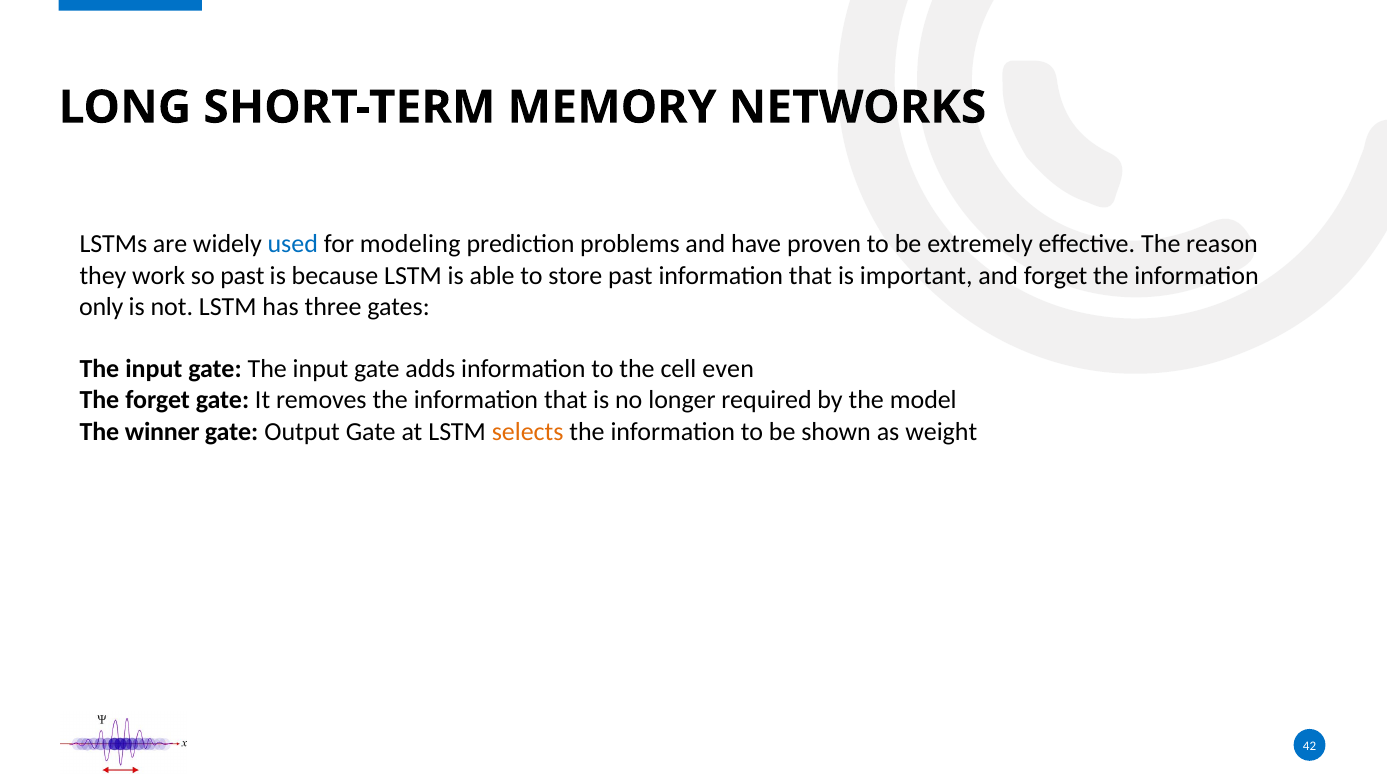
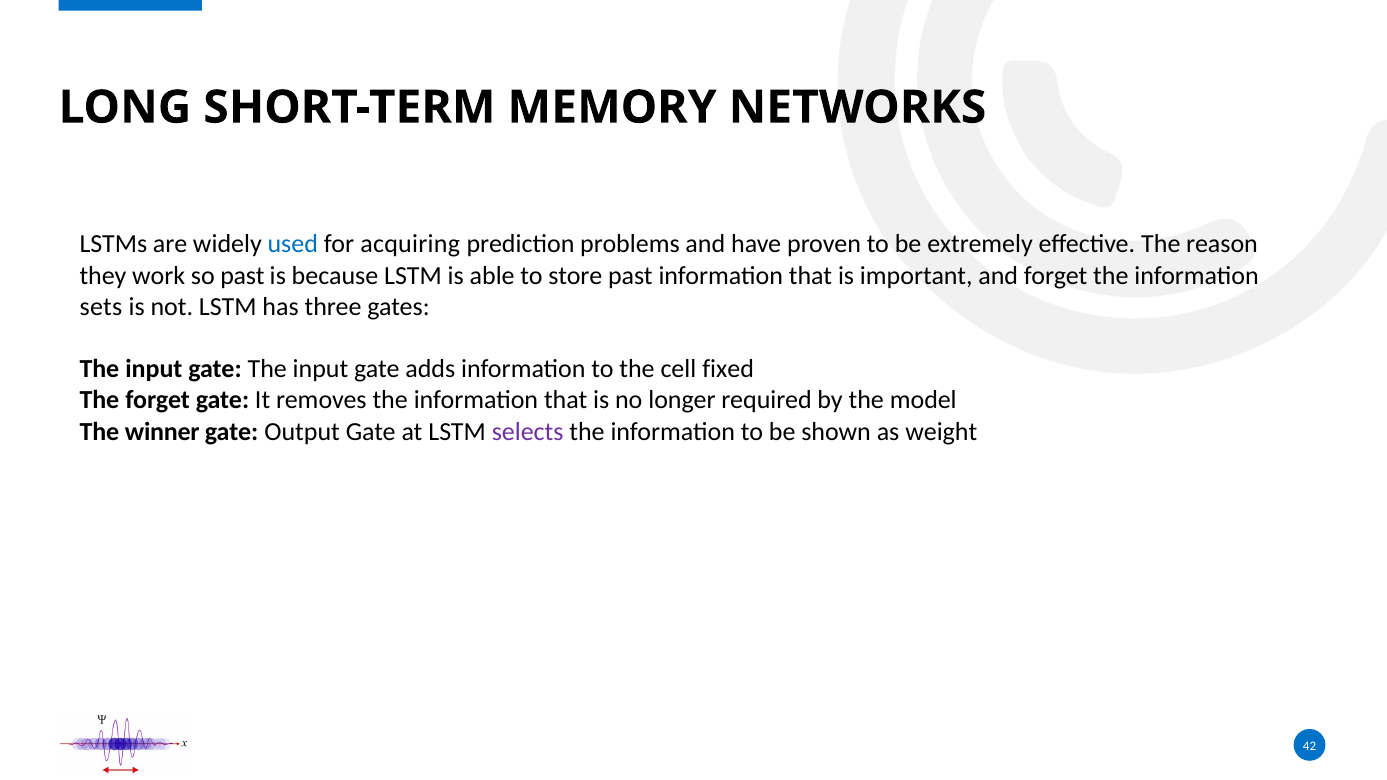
modeling: modeling -> acquiring (410, 244)
only: only -> sets (101, 307)
even: even -> fixed (728, 369)
selects colour: orange -> purple (528, 432)
